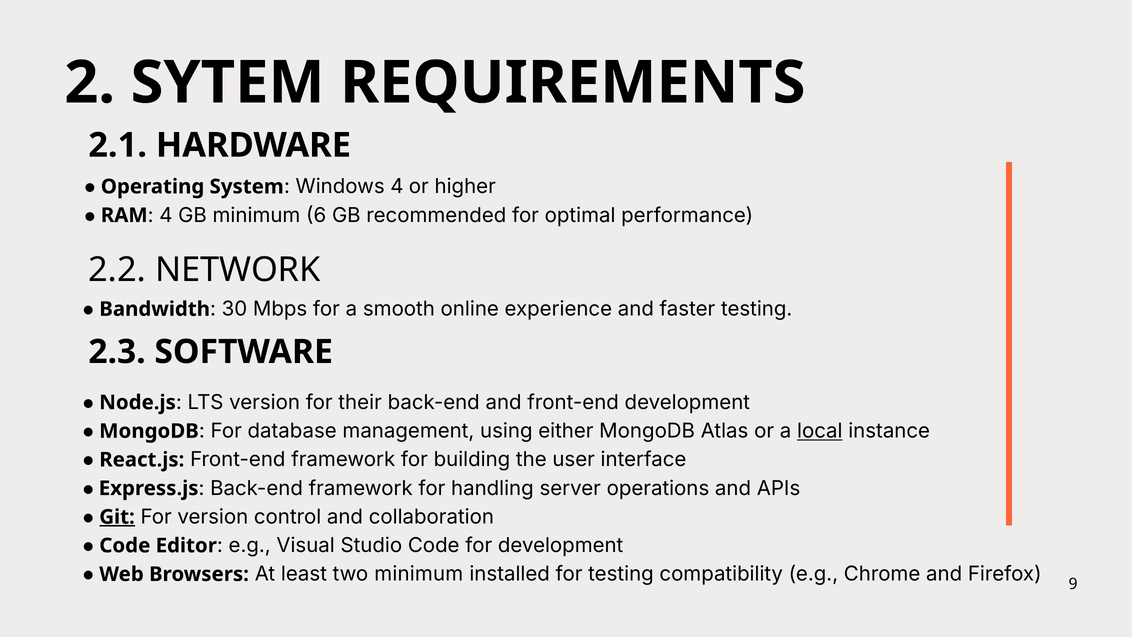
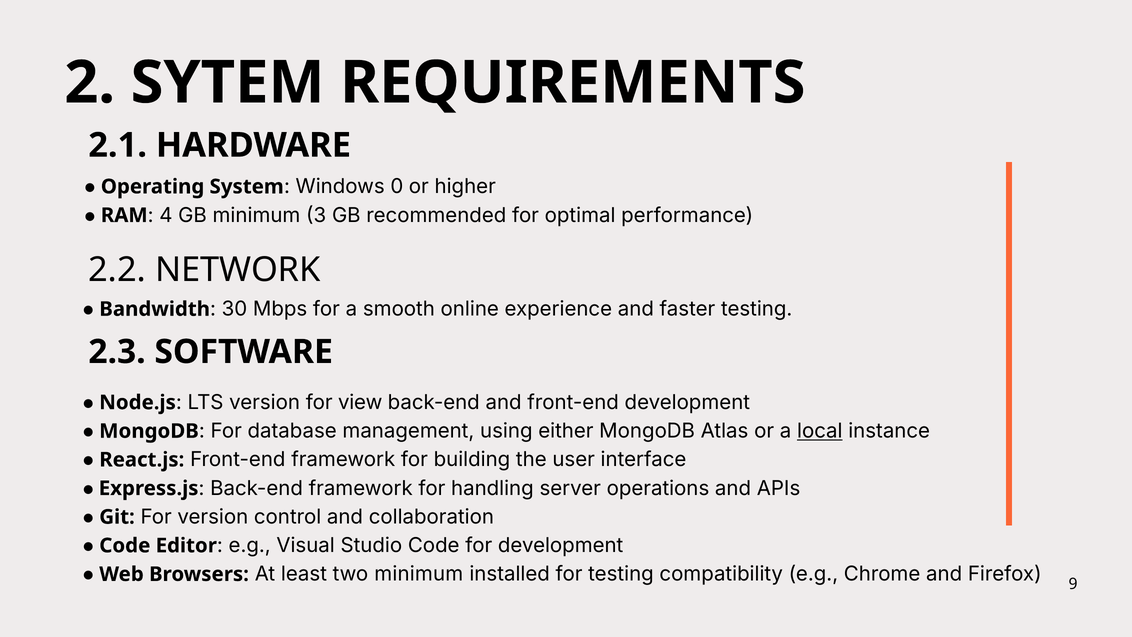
Windows 4: 4 -> 0 (397, 187)
6: 6 -> 3 (316, 215)
their: their -> view (360, 402)
Git underline: present -> none (117, 517)
